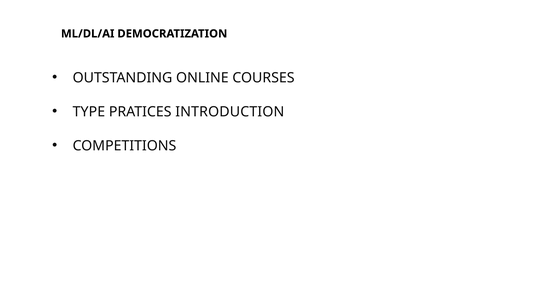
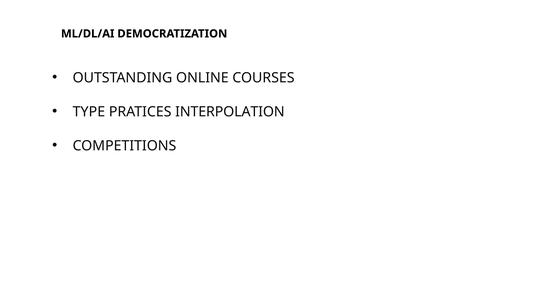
INTRODUCTION: INTRODUCTION -> INTERPOLATION (230, 112)
